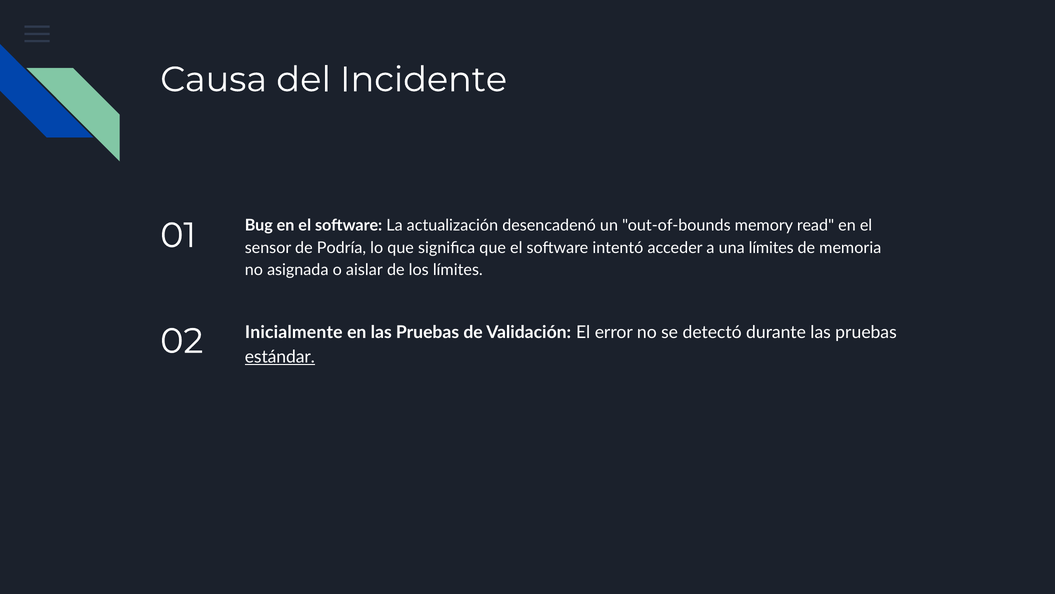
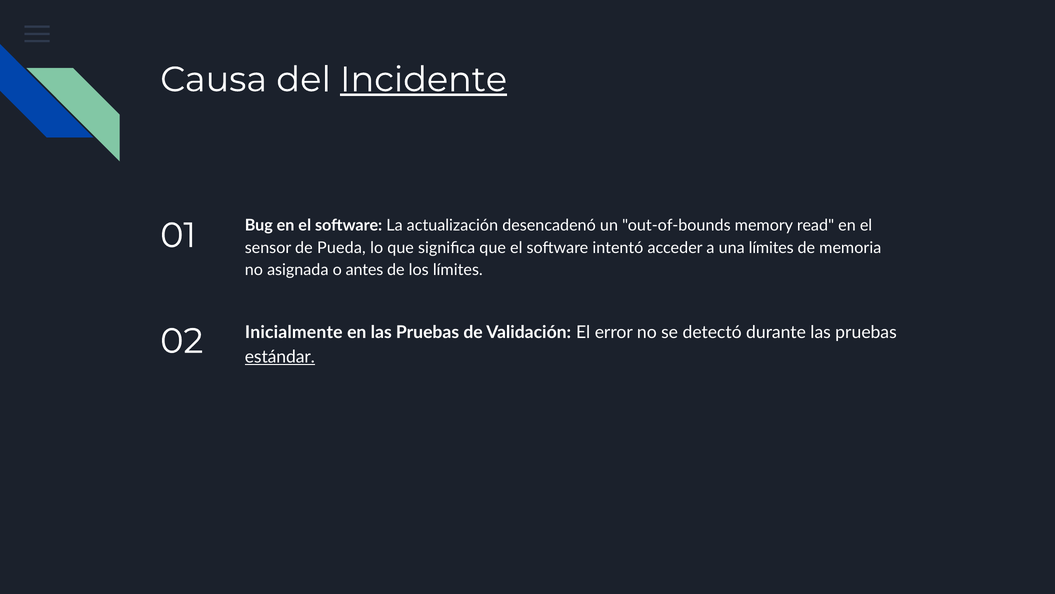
Incidente underline: none -> present (424, 80)
Podría: Podría -> Pueda (341, 248)
aislar: aislar -> antes (364, 270)
